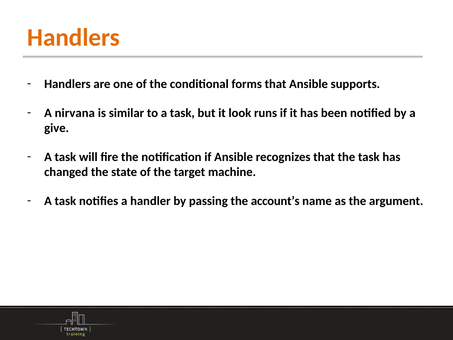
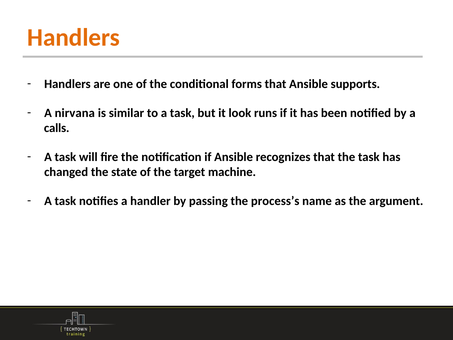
give: give -> calls (57, 128)
account’s: account’s -> process’s (275, 201)
